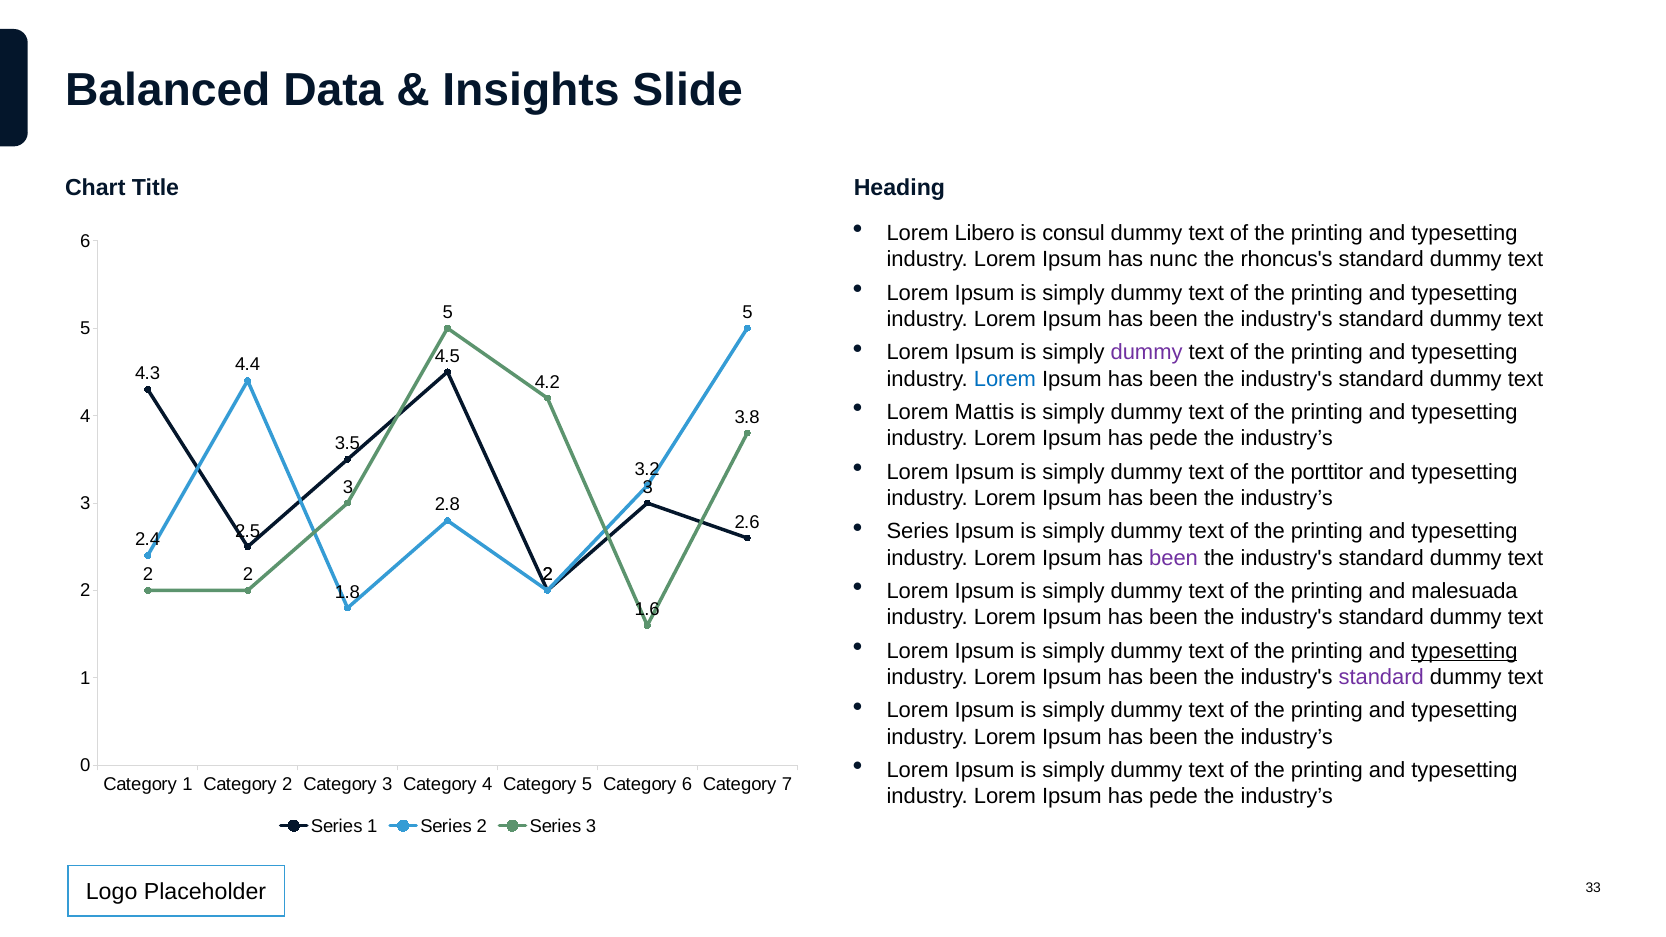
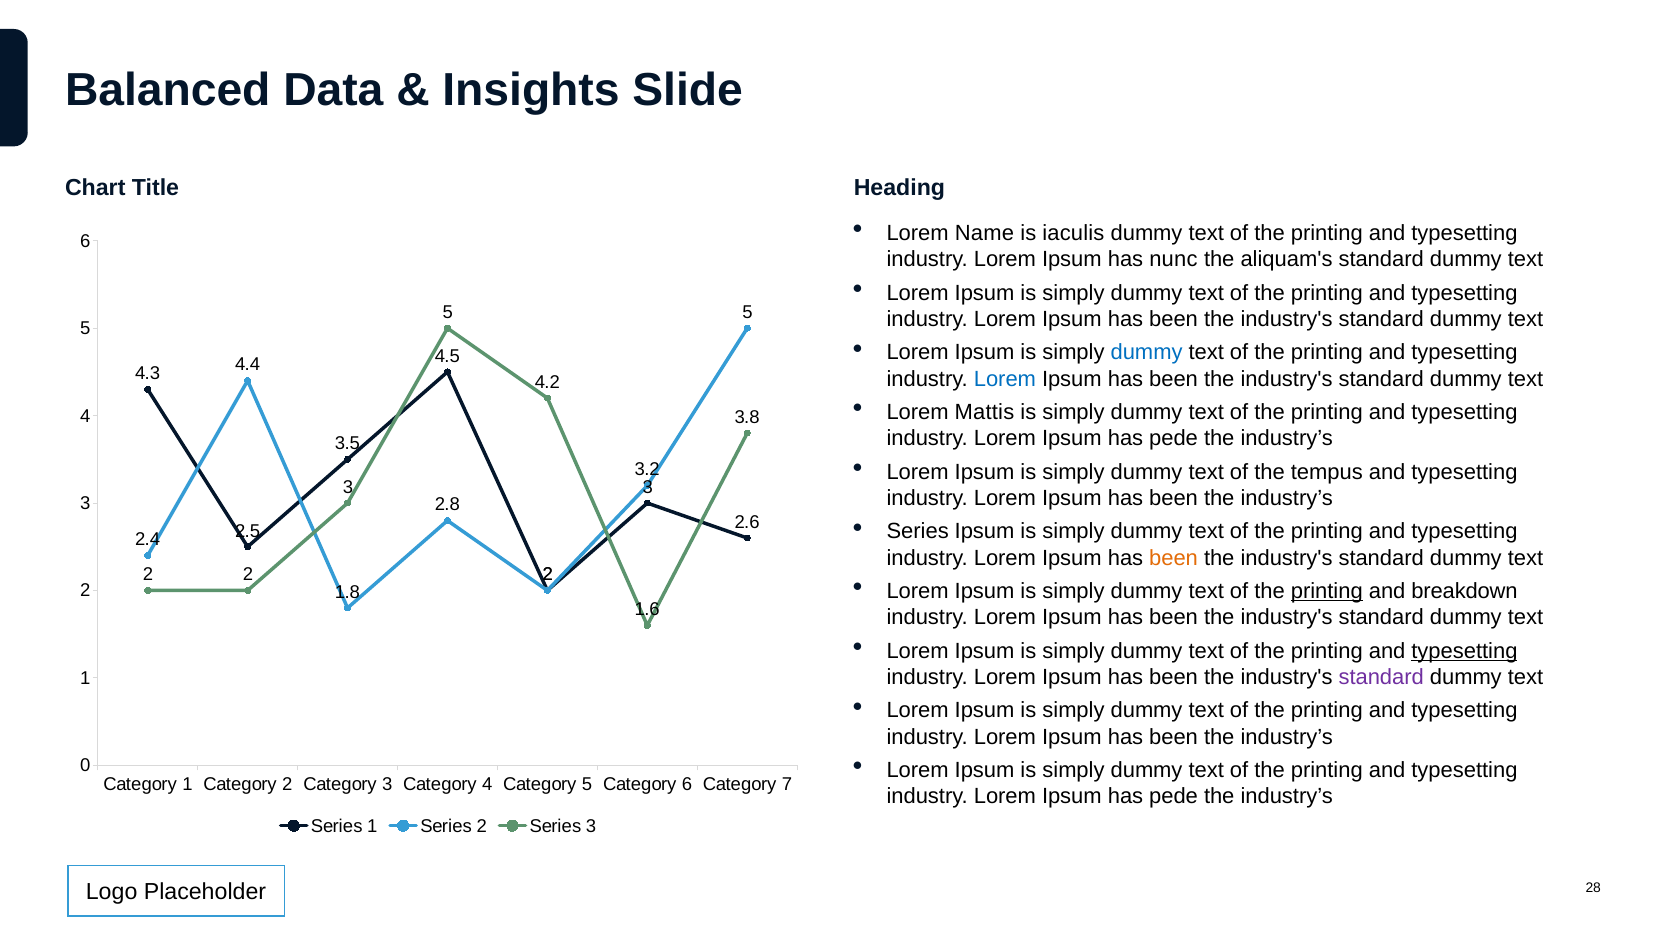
Libero: Libero -> Name (984, 233)
consul: consul -> iaculis (1073, 233)
rhoncus's: rhoncus's -> aliquam's (1287, 259)
dummy colour: purple -> blue (1147, 352)
porttitor: porttitor -> tempus (1327, 472)
been colour: purple -> orange (1174, 558)
printing underline: none -> present (1327, 591)
malesuada: malesuada -> breakdown (1465, 591)
33: 33 -> 28 (1593, 888)
